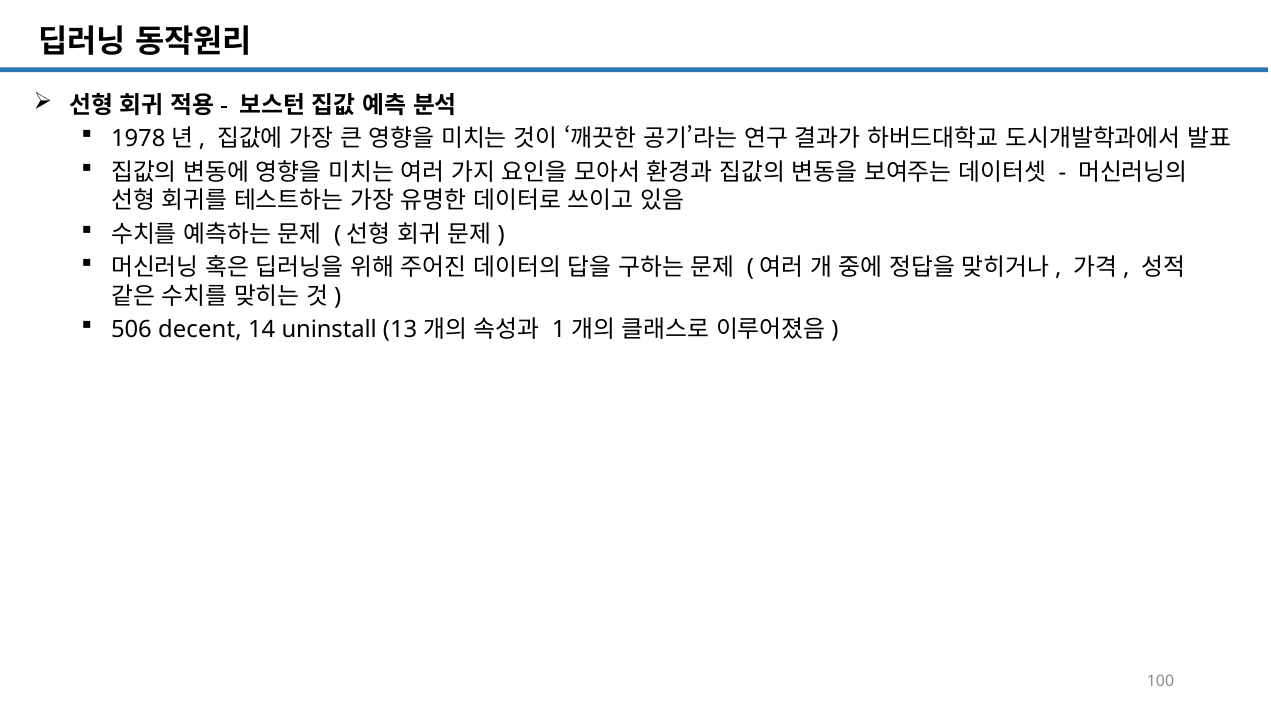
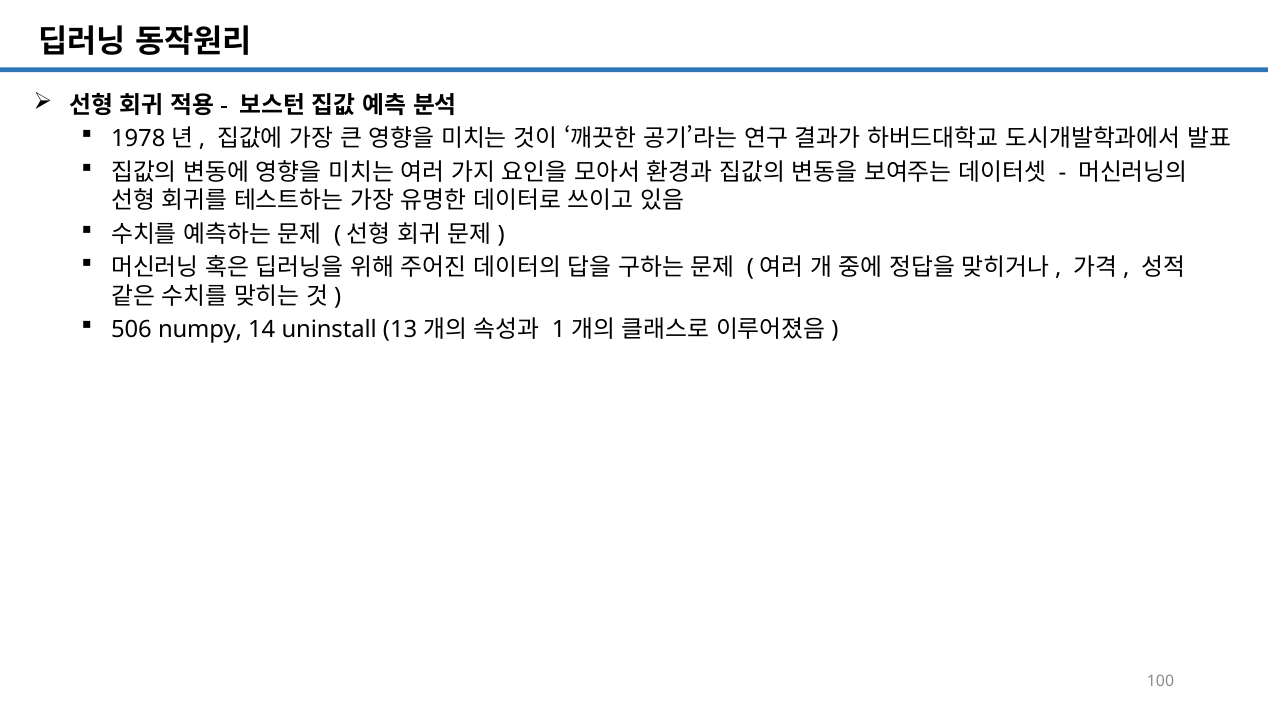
decent: decent -> numpy (200, 330)
